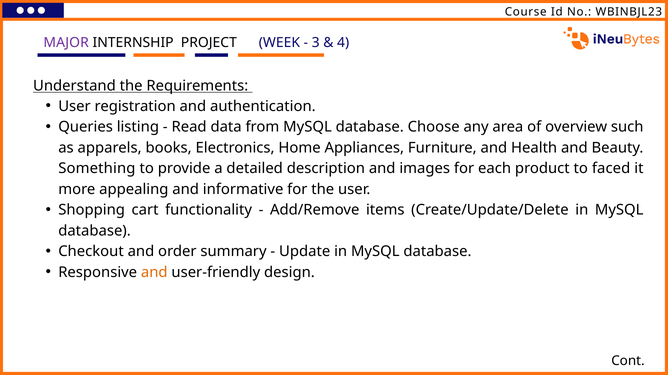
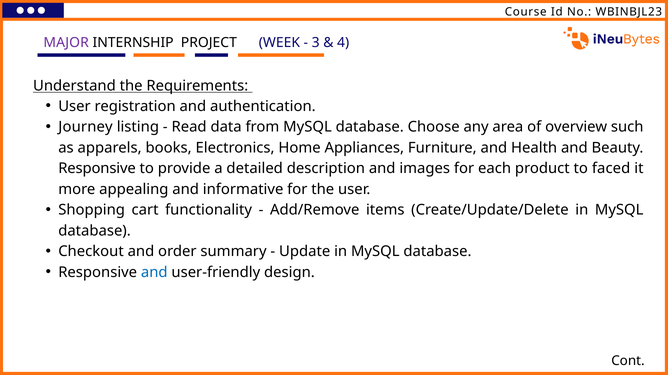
Queries: Queries -> Journey (85, 127)
Something: Something -> Responsive (97, 169)
and colour: orange -> blue (154, 273)
